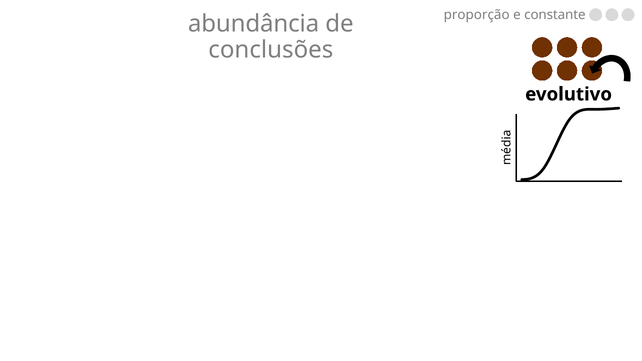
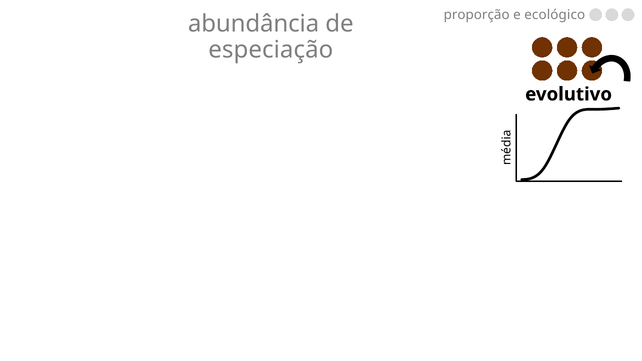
constante: constante -> ecológico (555, 15)
conclusões: conclusões -> especiação (271, 50)
